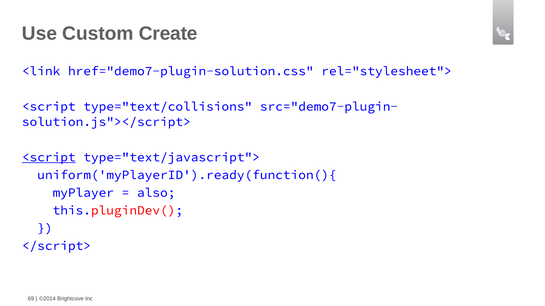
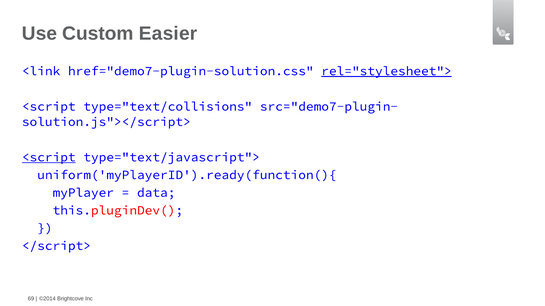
Create: Create -> Easier (168, 34)
rel="stylesheet"> underline: none -> present (387, 71)
also: also -> data (156, 193)
